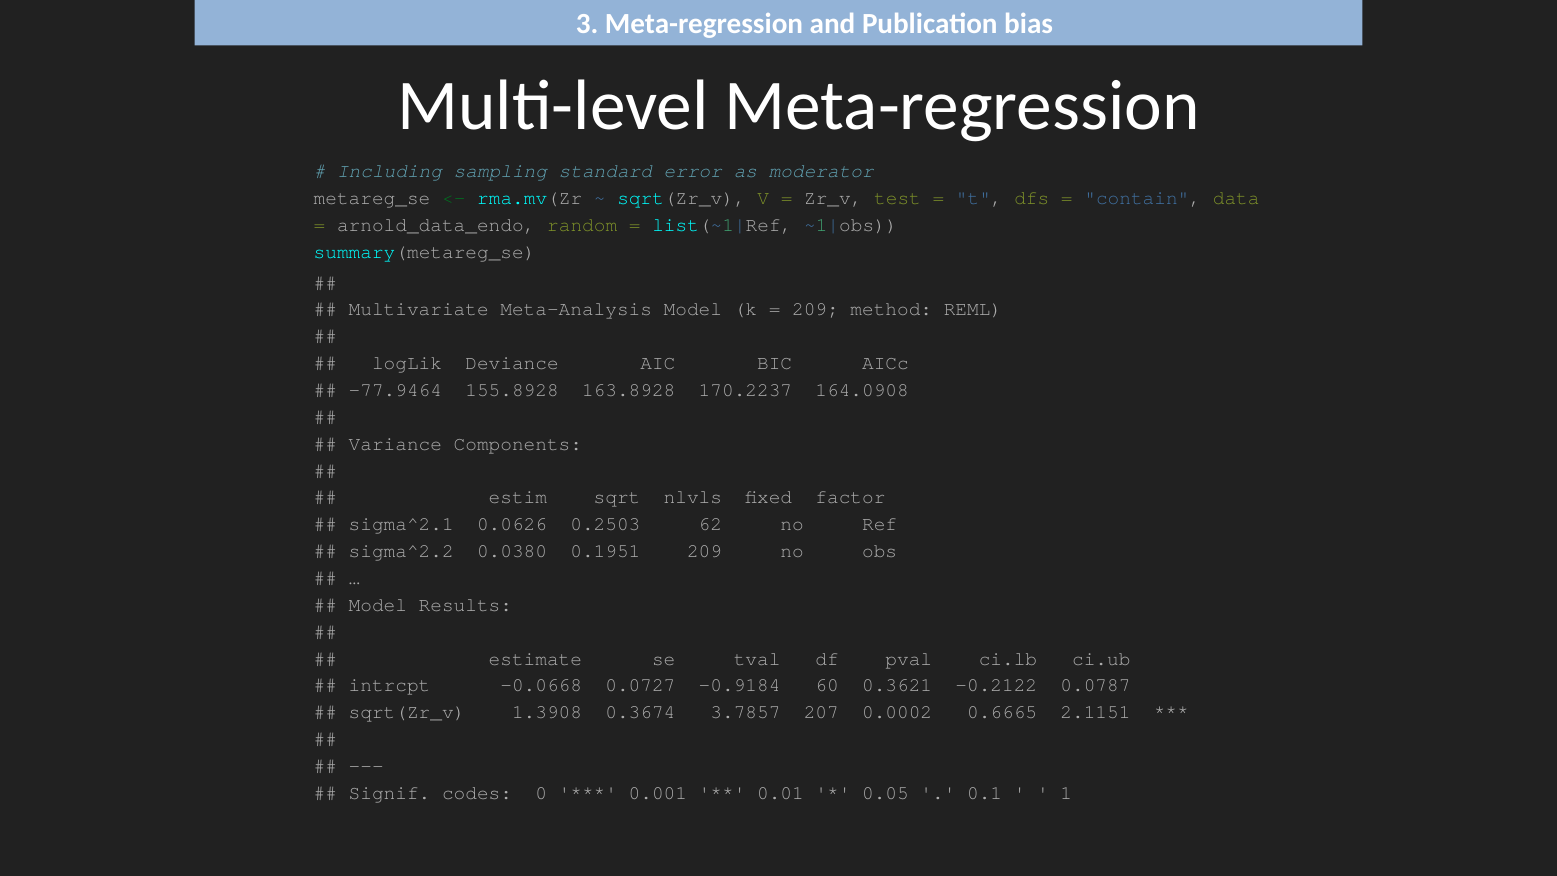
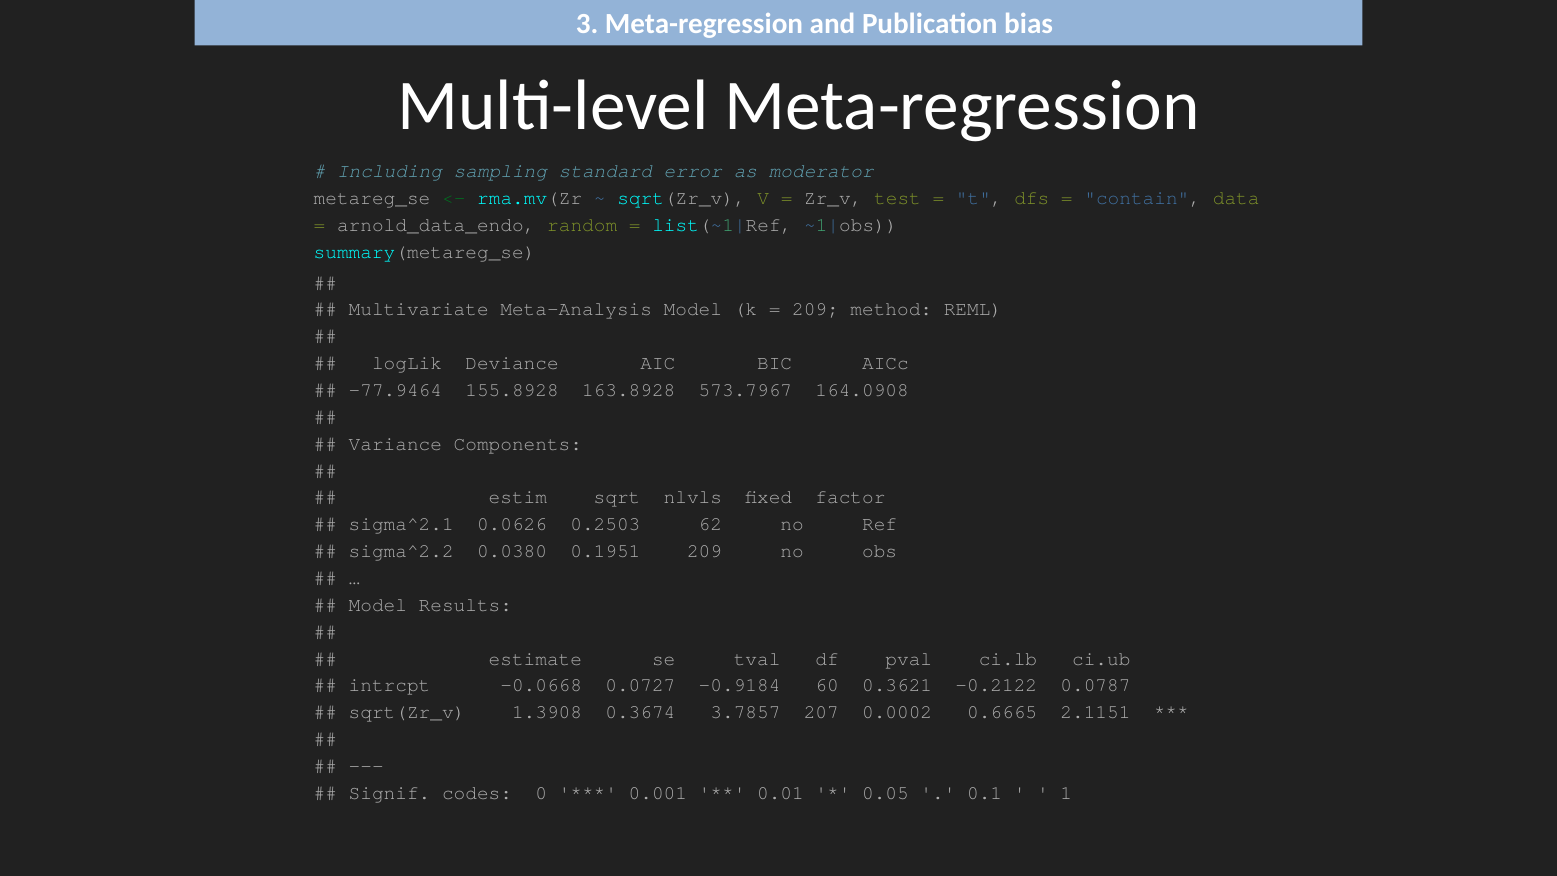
170.2237: 170.2237 -> 573.7967 (745, 390)
